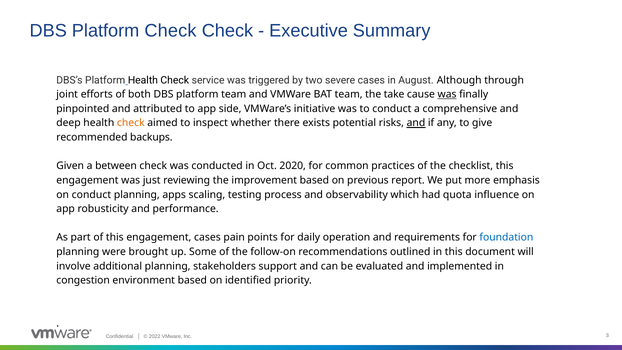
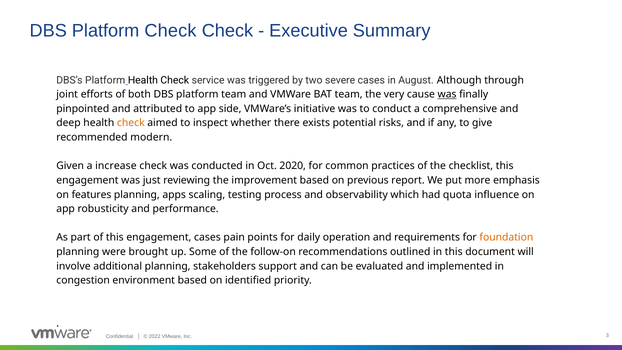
take: take -> very (394, 94)
and underline: present -> none (416, 123)
backups: backups -> modern (151, 137)
between: between -> increase (116, 166)
on conduct: conduct -> features (91, 195)
foundation colour: blue -> orange (506, 237)
